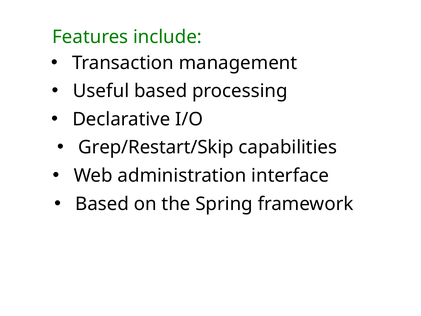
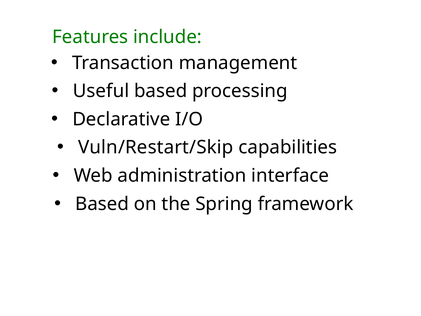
Grep/Restart/Skip: Grep/Restart/Skip -> Vuln/Restart/Skip (156, 147)
